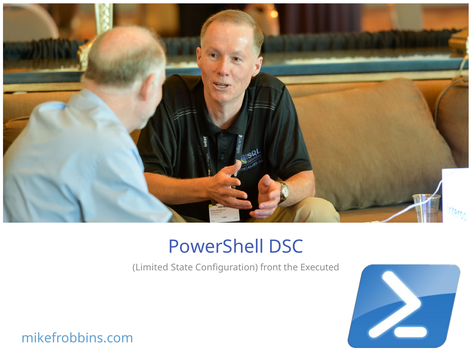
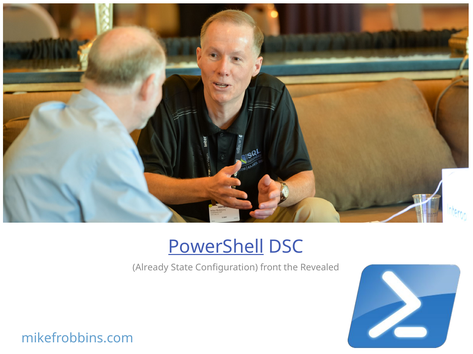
PowerShell underline: none -> present (216, 247)
Limited: Limited -> Already (150, 268)
Executed: Executed -> Revealed (320, 268)
